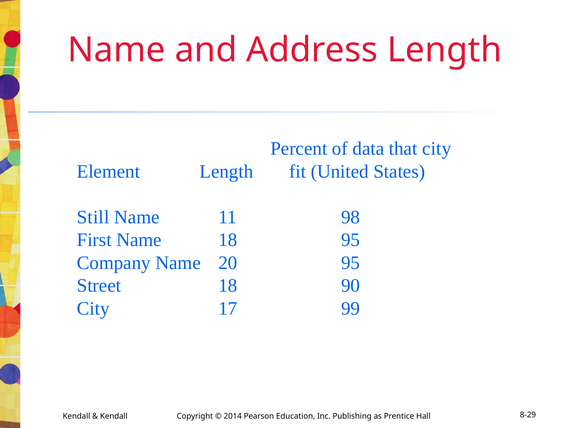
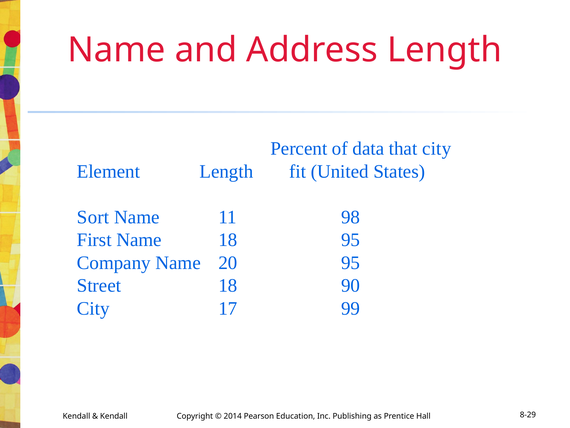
Still: Still -> Sort (93, 217)
